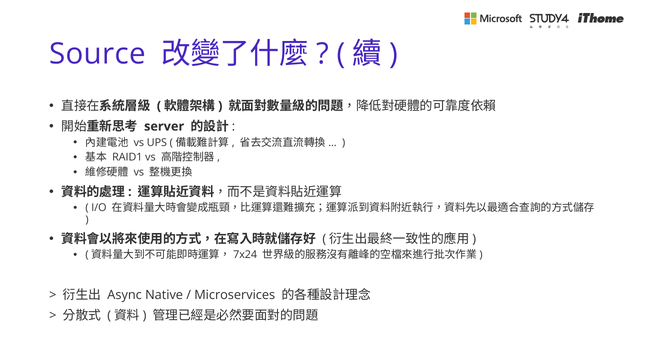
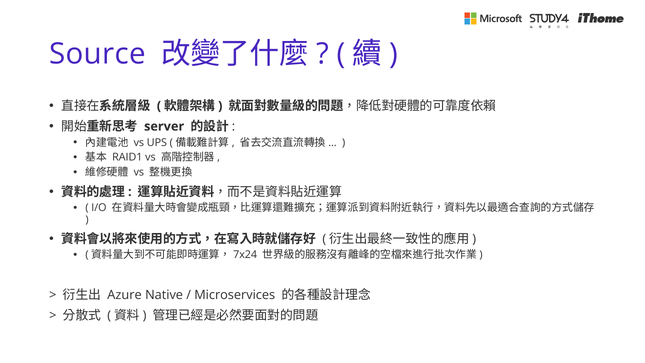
Async: Async -> Azure (125, 295)
